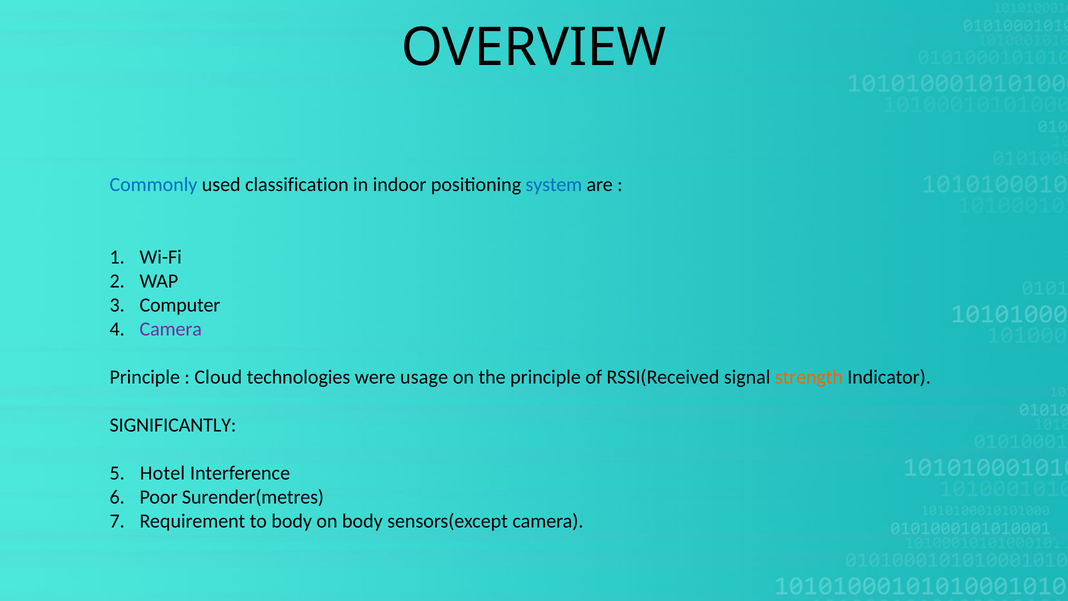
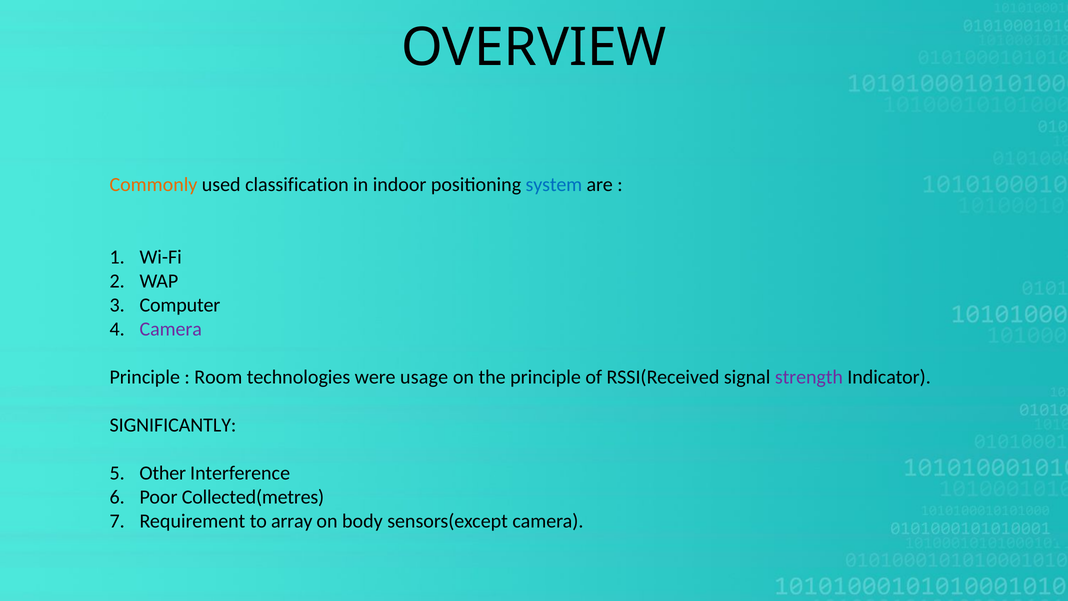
Commonly colour: blue -> orange (153, 185)
Cloud: Cloud -> Room (218, 377)
strength colour: orange -> purple (809, 377)
Hotel: Hotel -> Other (163, 473)
Surender(metres: Surender(metres -> Collected(metres (253, 497)
to body: body -> array (292, 521)
